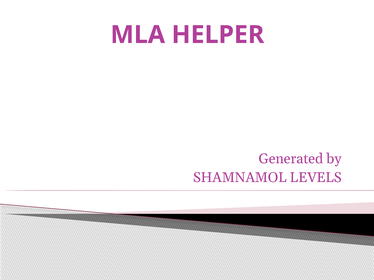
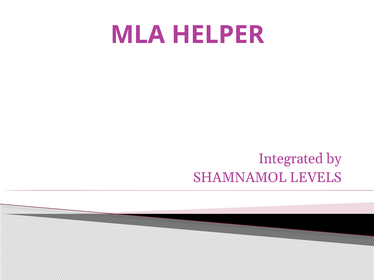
Generated: Generated -> Integrated (291, 159)
